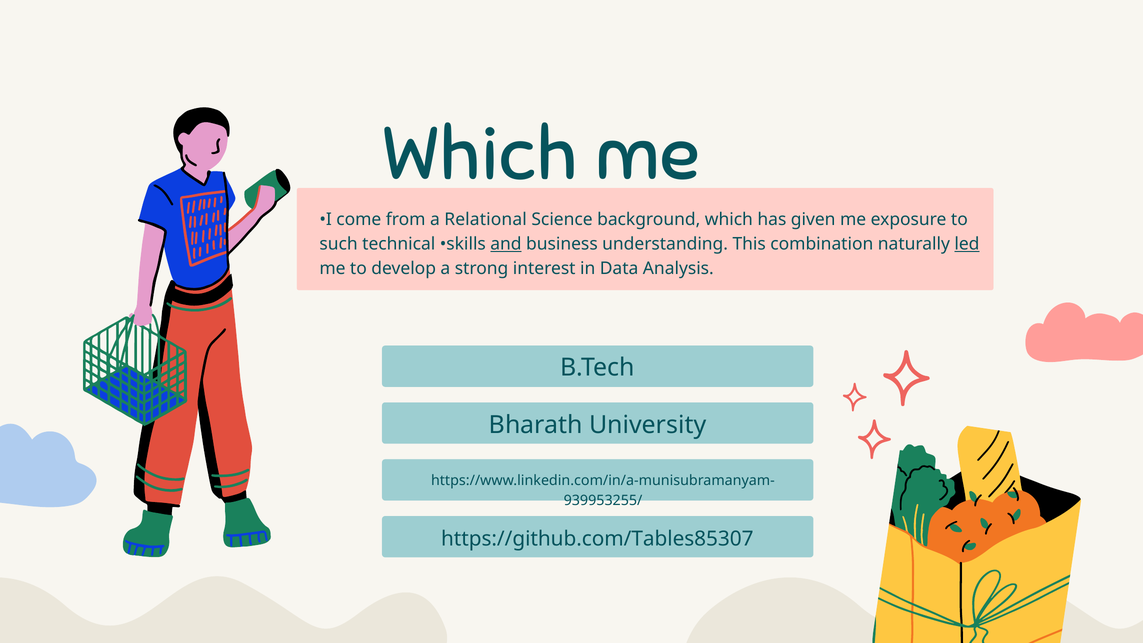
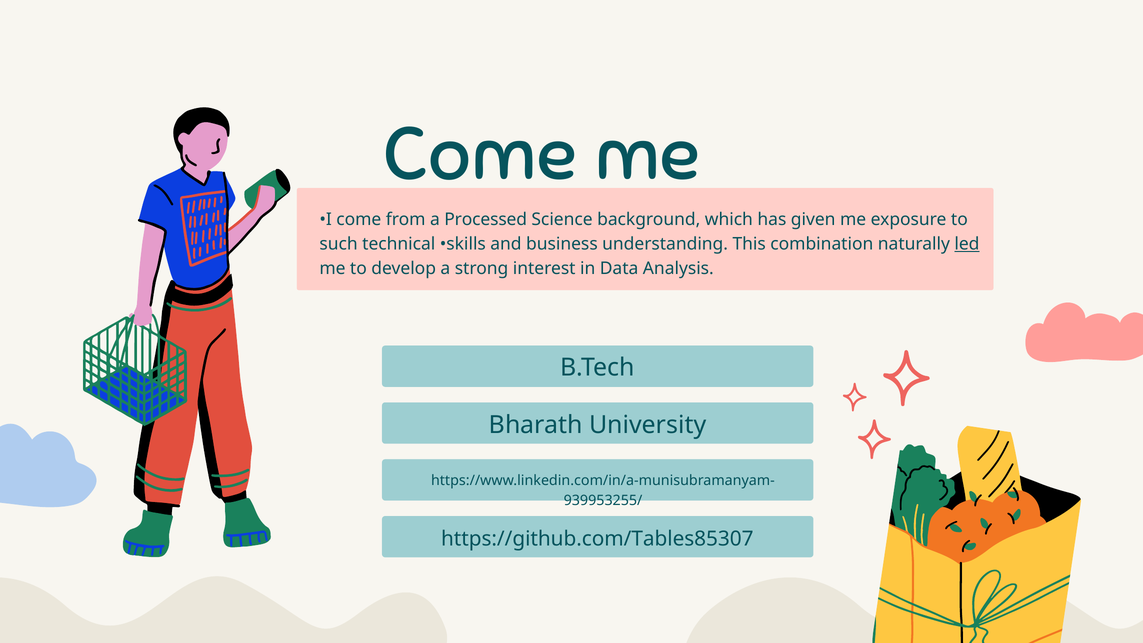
Which: Which -> Come (480, 155)
Relational: Relational -> Processed (486, 220)
and underline: present -> none (506, 244)
